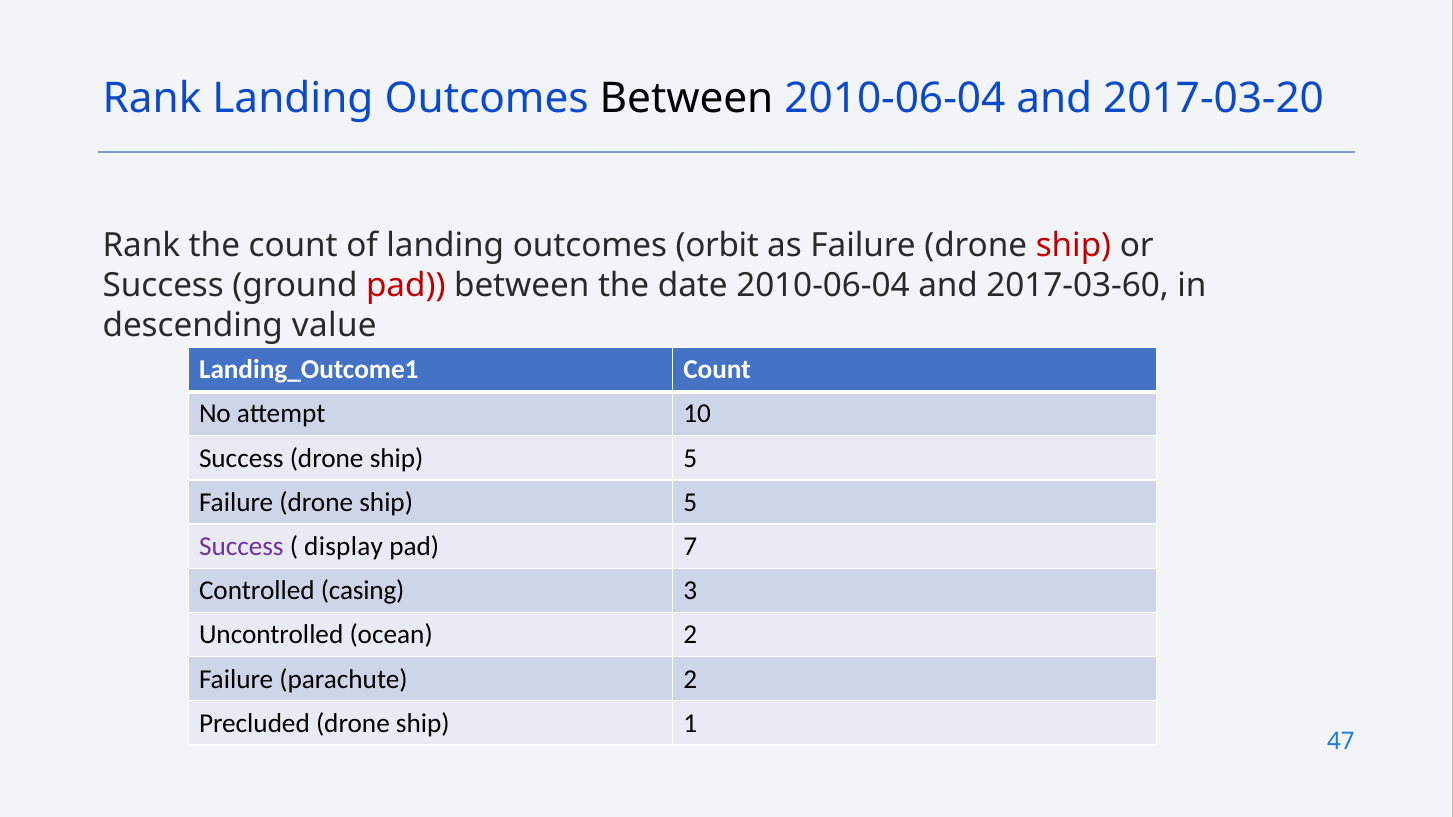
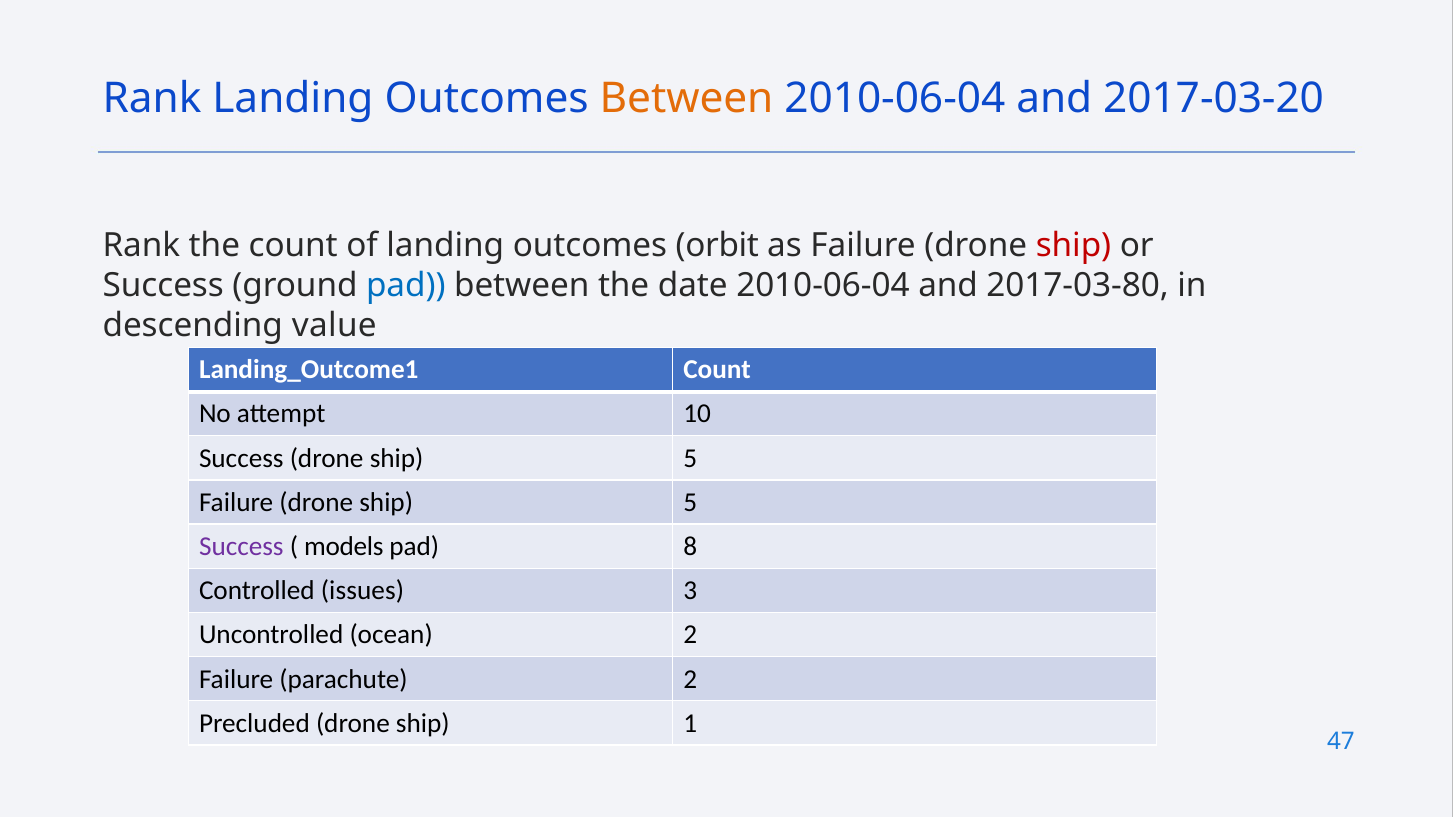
Between colour: black -> orange (687, 98)
pad colour: red -> blue (406, 285)
2017-03-60: 2017-03-60 -> 2017-03-80 (1078, 285)
display: display -> models (344, 547)
7: 7 -> 8 (690, 547)
casing: casing -> issues (362, 591)
